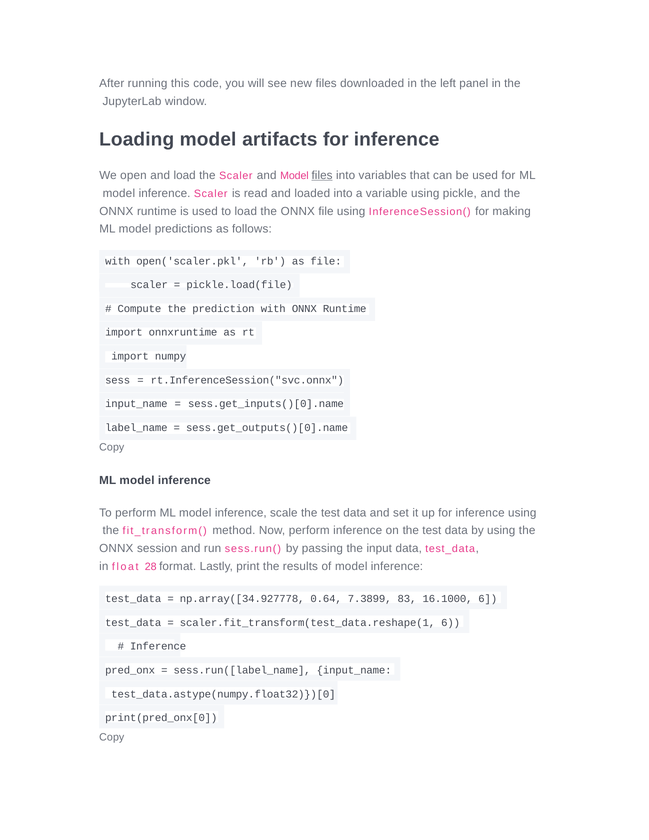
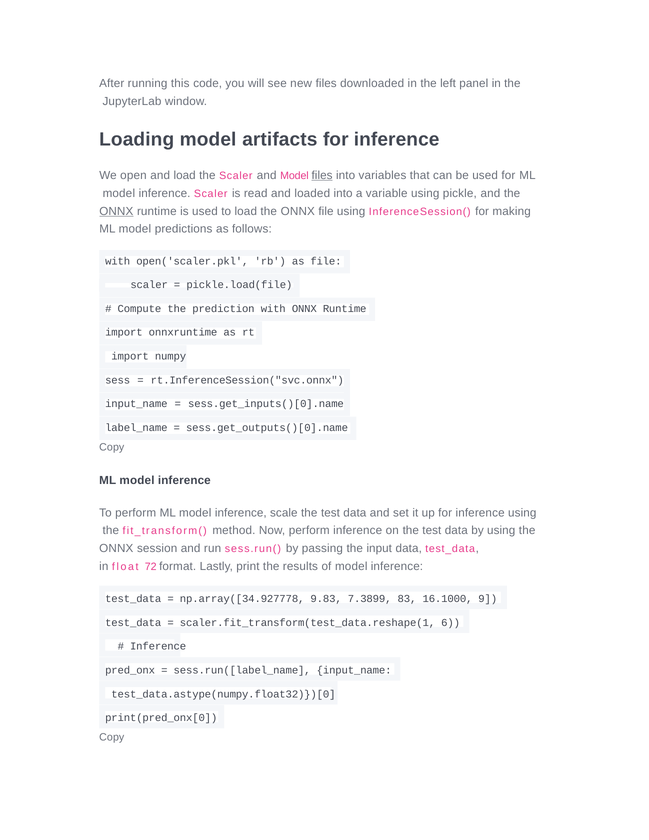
ONNX underline: none -> present (116, 211)
28: 28 -> 72 (151, 567)
0.64: 0.64 -> 9.83 (326, 599)
16.1000 6: 6 -> 9 (488, 599)
